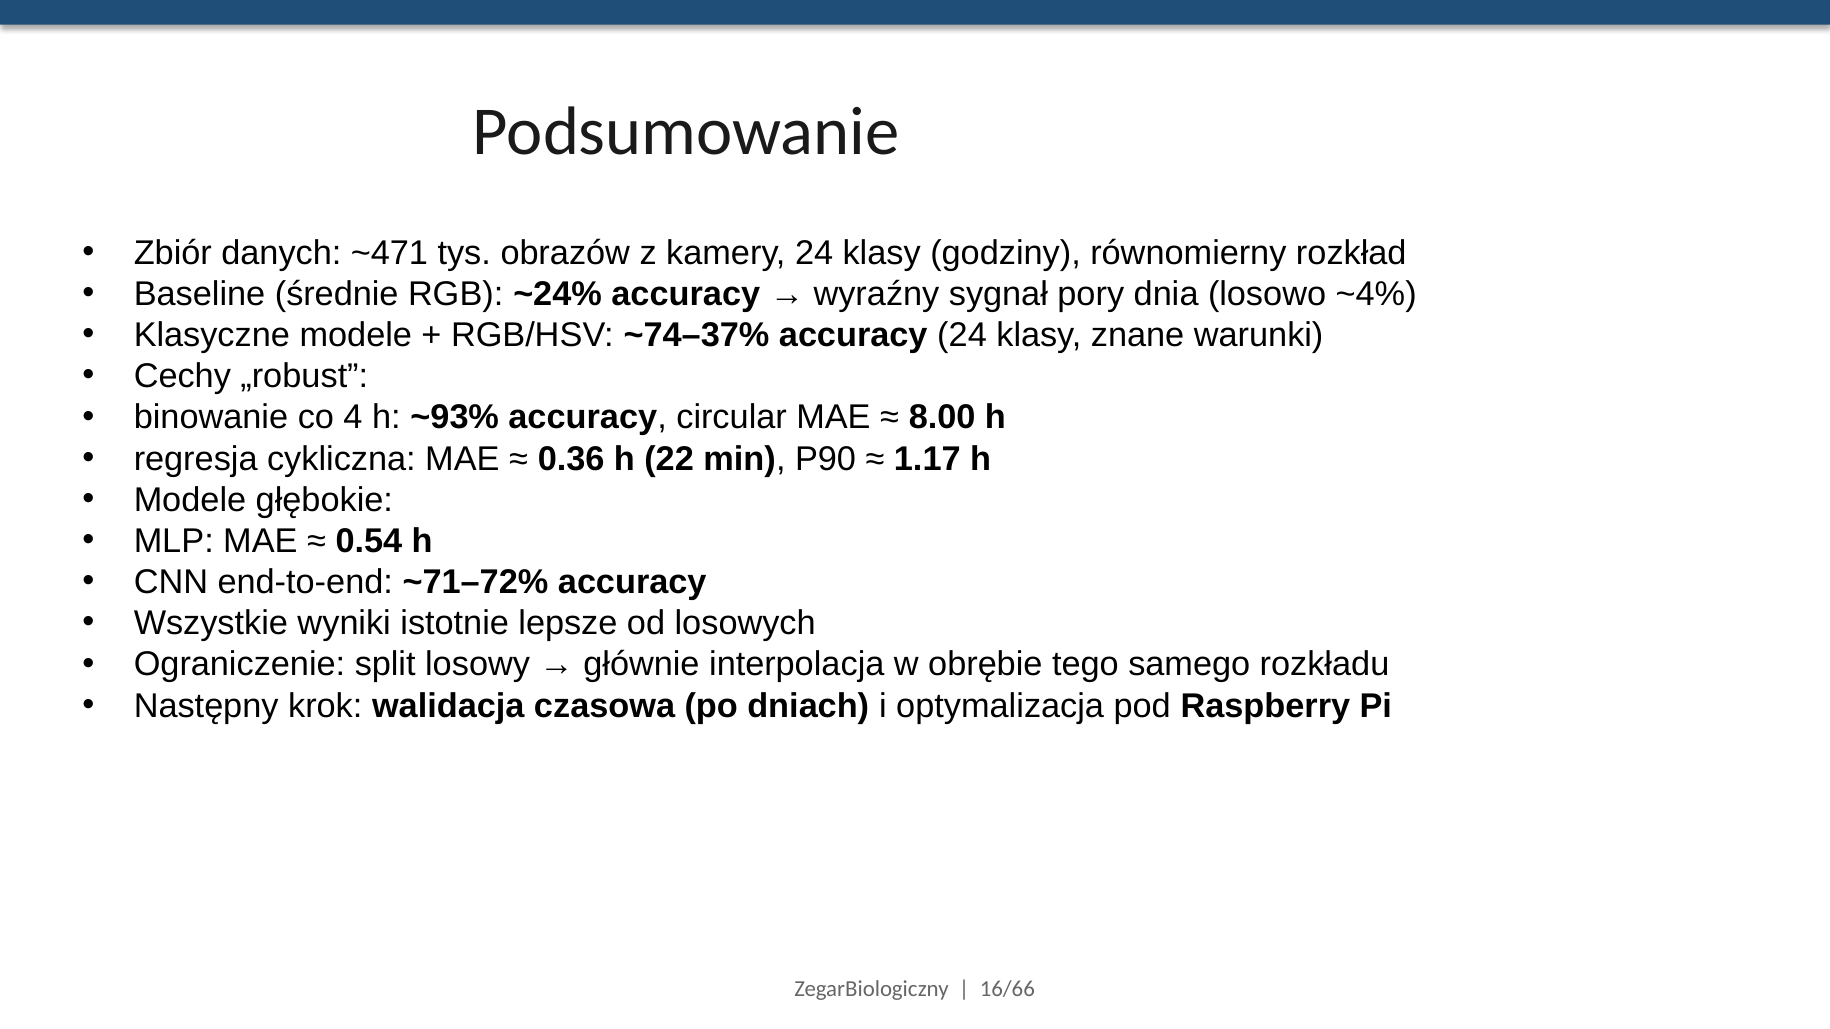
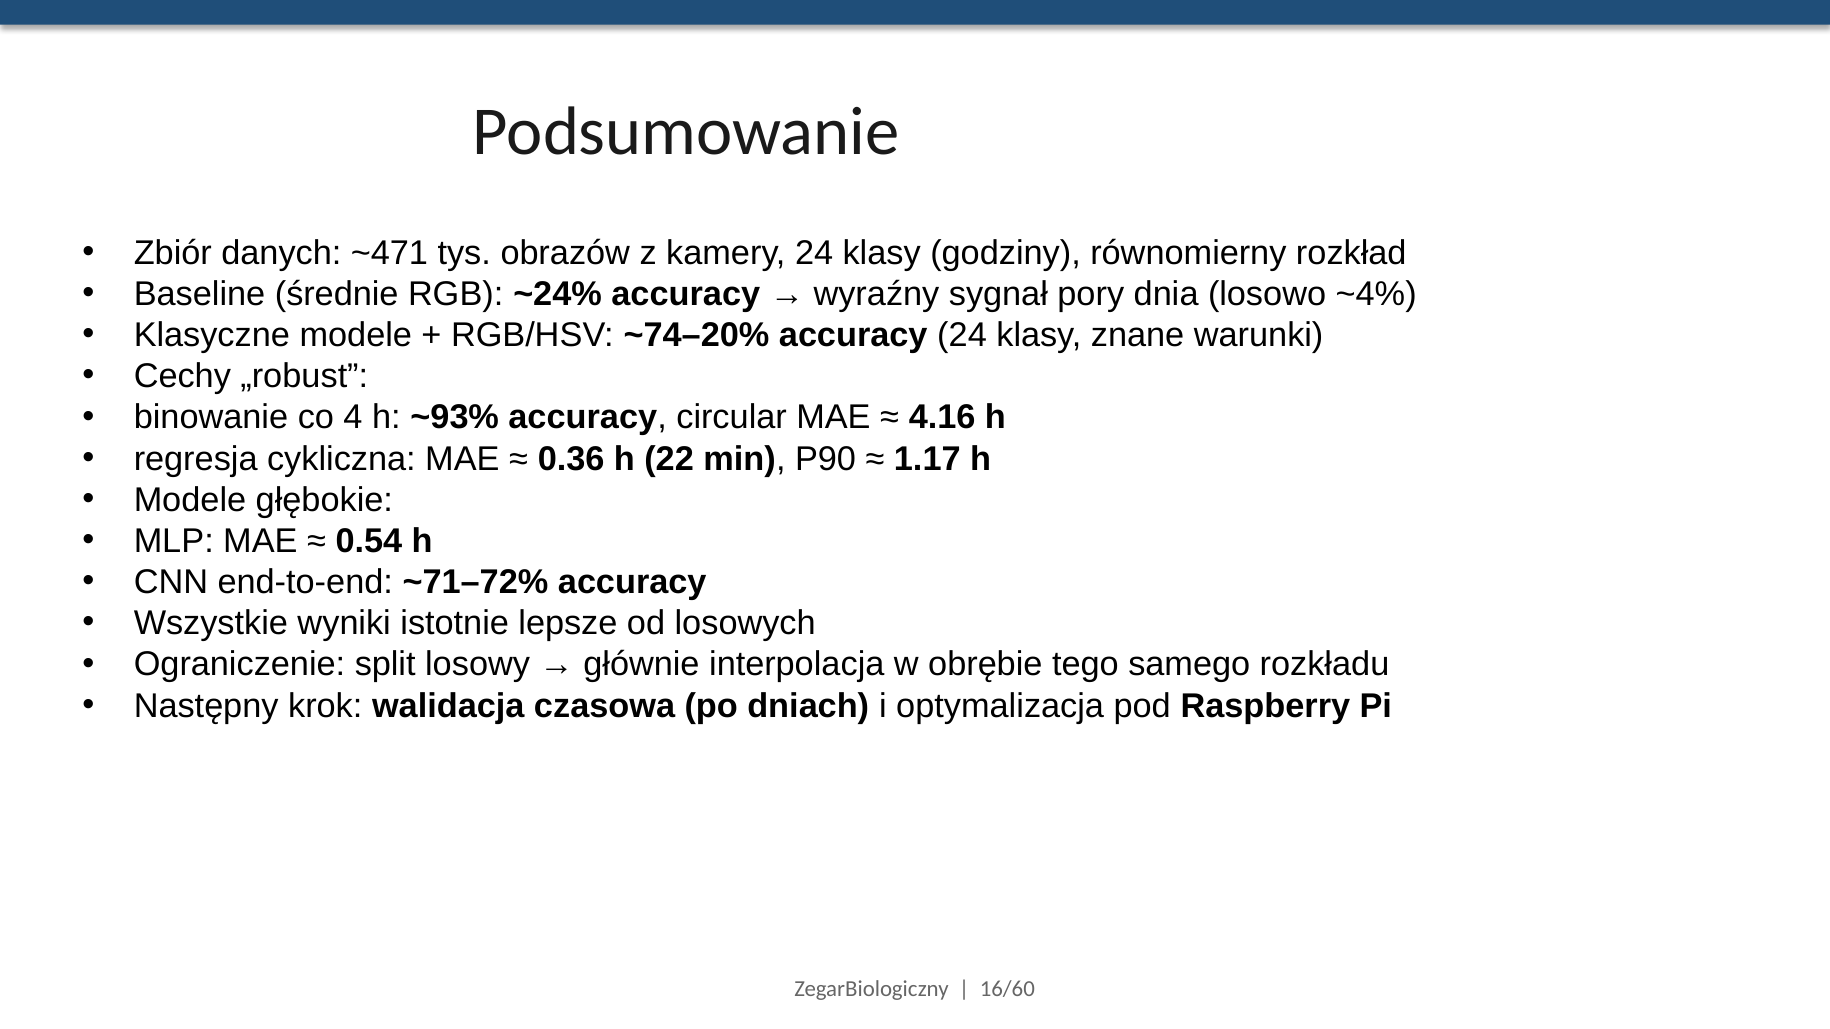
~74–37%: ~74–37% -> ~74–20% (697, 335)
8.00: 8.00 -> 4.16 (942, 418)
16/66: 16/66 -> 16/60 (1007, 990)
